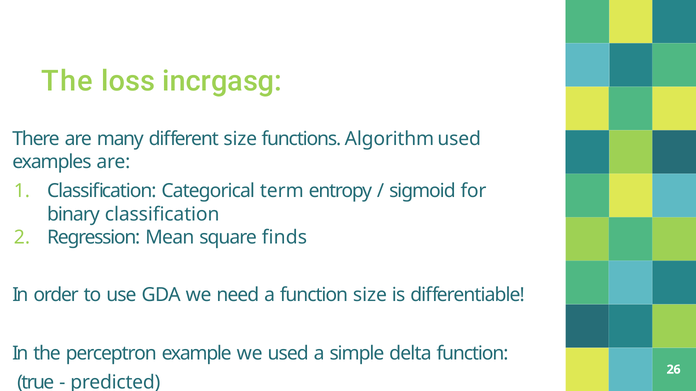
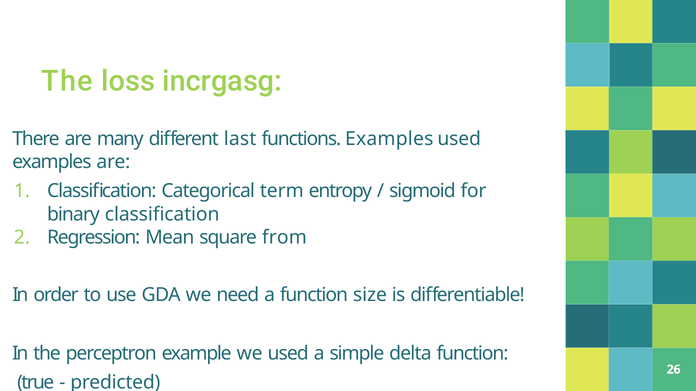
different size: size -> last (240, 139)
functions Algorithm: Algorithm -> Examples (389, 139)
finds: finds -> from (284, 238)
